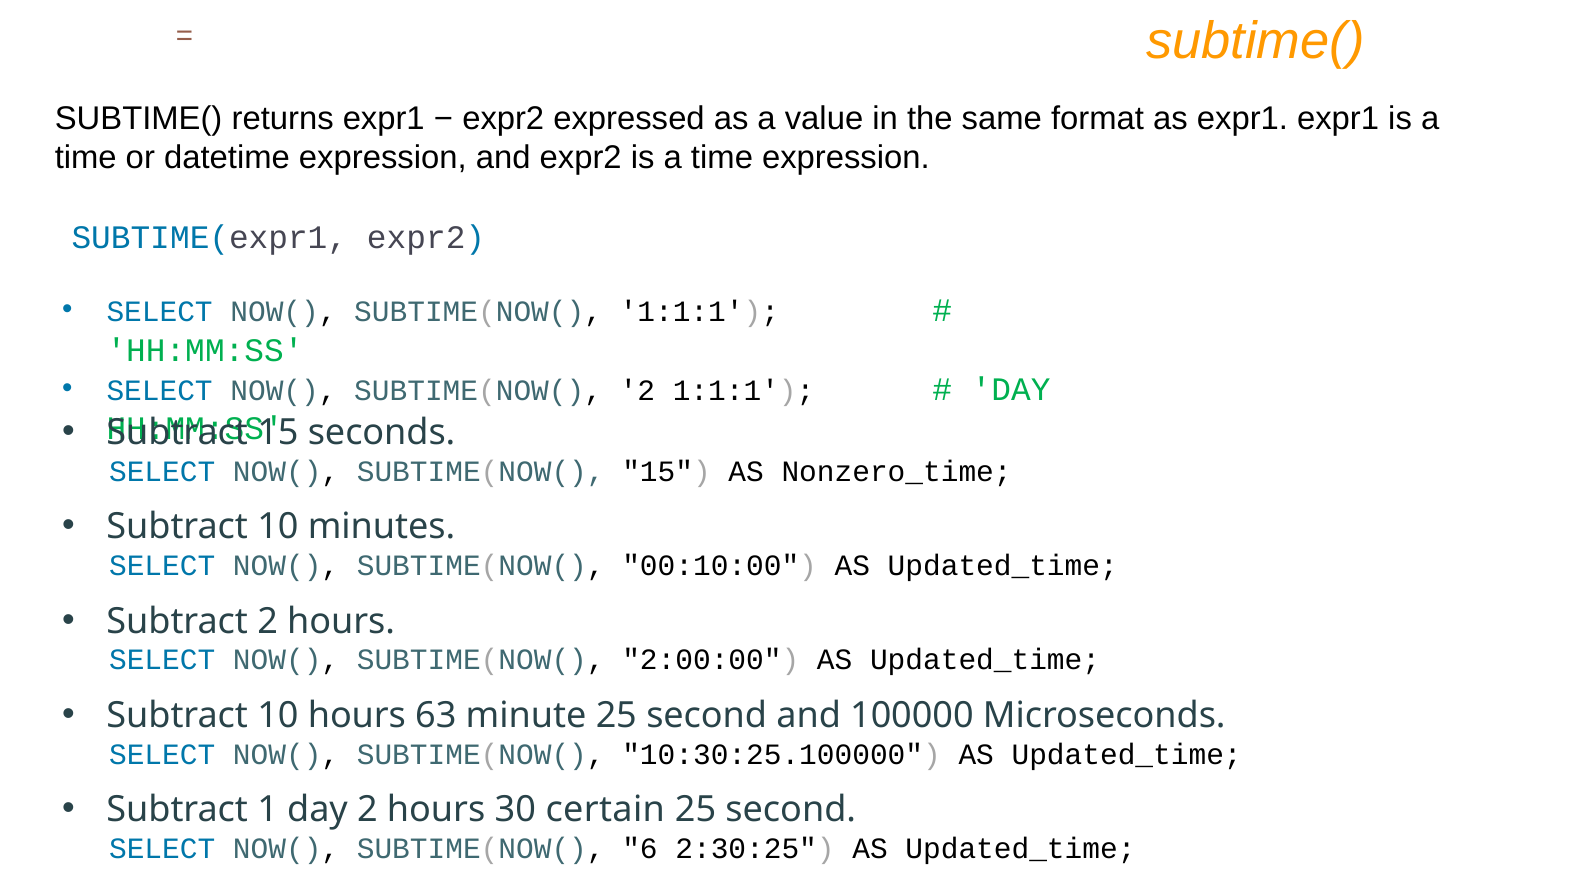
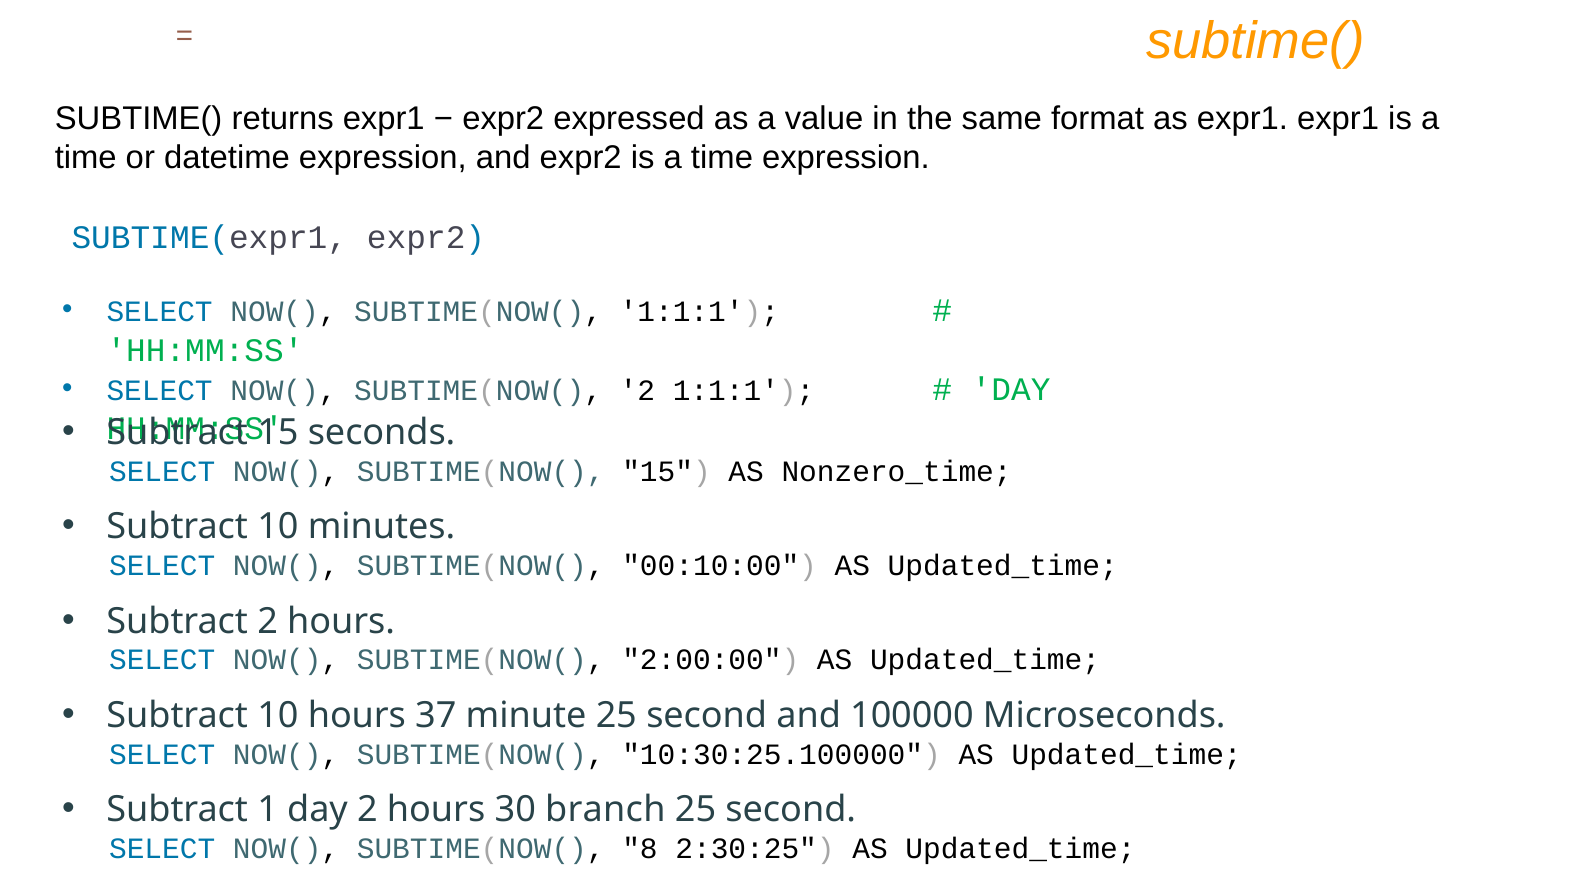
63: 63 -> 37 (436, 715)
certain: certain -> branch (605, 810)
6: 6 -> 8 (640, 849)
